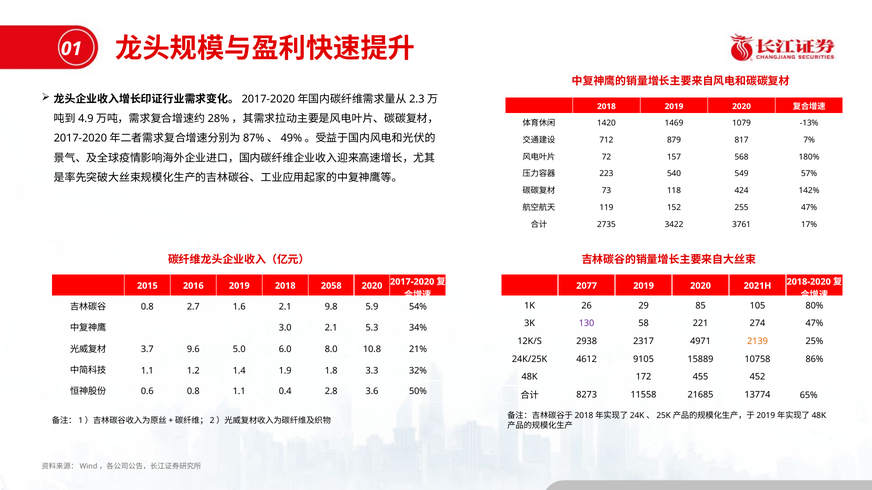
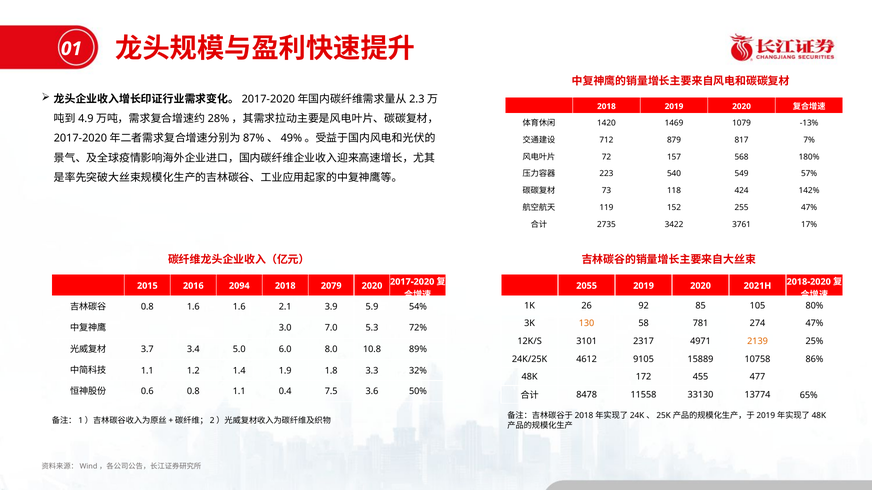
2016 2019: 2019 -> 2094 (239, 286)
2058: 2058 -> 2079 (331, 286)
2077: 2077 -> 2055 (587, 286)
29: 29 -> 92 (644, 306)
0.8 2.7: 2.7 -> 1.6 (193, 307)
9.8: 9.8 -> 3.9 (331, 307)
130 colour: purple -> orange (587, 324)
221: 221 -> 781 (701, 324)
3.0 2.1: 2.1 -> 7.0 (331, 328)
34%: 34% -> 72% (418, 328)
2938: 2938 -> 3101 (587, 342)
9.6: 9.6 -> 3.4 (193, 349)
21%: 21% -> 89% (418, 349)
452: 452 -> 477 (757, 377)
2.8: 2.8 -> 7.5 (331, 392)
8273: 8273 -> 8478 (587, 395)
21685: 21685 -> 33130 (701, 395)
